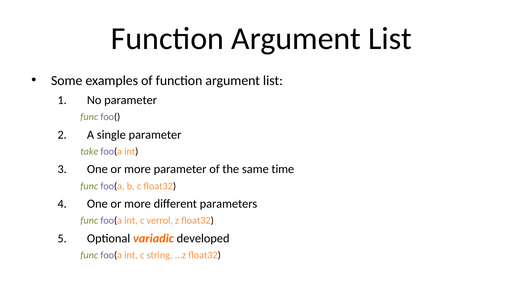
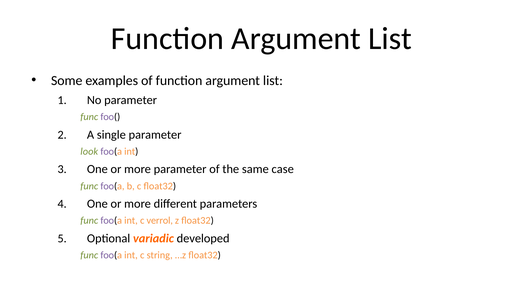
take: take -> look (89, 152)
time: time -> case (283, 169)
